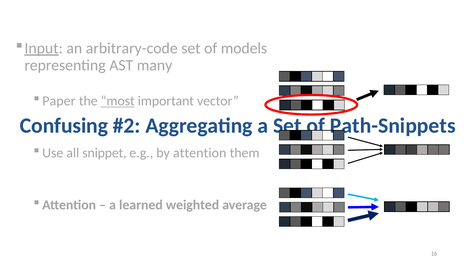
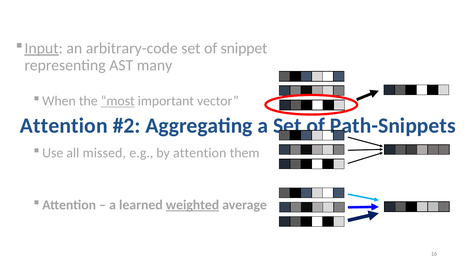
models: models -> snippet (244, 48)
Paper: Paper -> When (59, 101)
Confusing: Confusing -> Attention (64, 126)
snippet: snippet -> missed (104, 153)
weighted underline: none -> present (193, 205)
